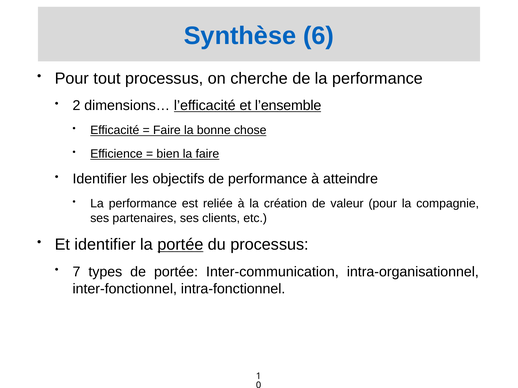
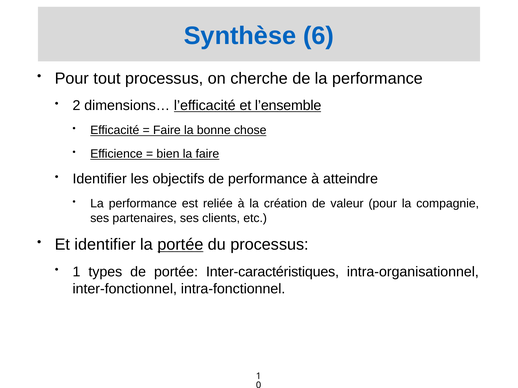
7: 7 -> 1 (76, 272)
Inter-communication: Inter-communication -> Inter-caractéristiques (273, 272)
